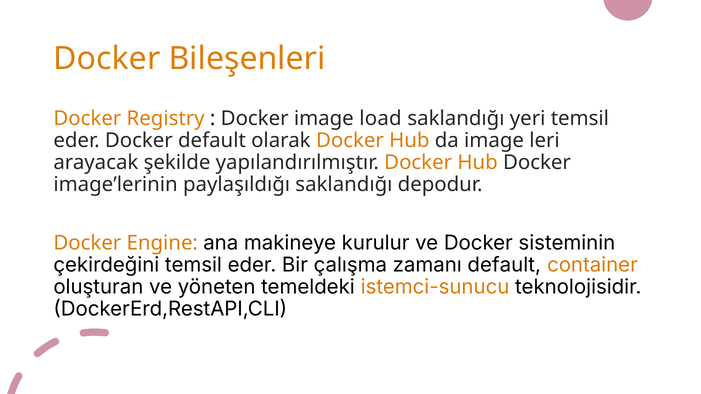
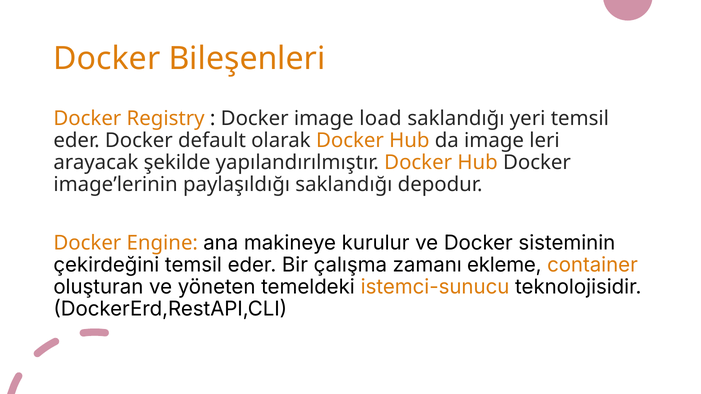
zamanı default: default -> ekleme (504, 265)
